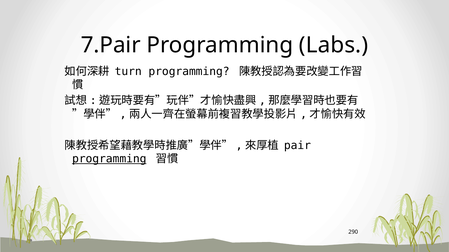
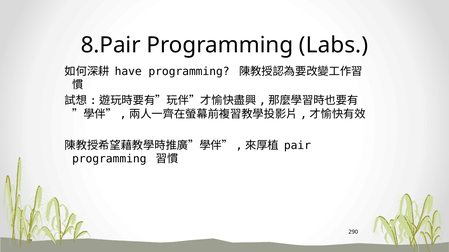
7.Pair: 7.Pair -> 8.Pair (111, 45)
turn: turn -> have (128, 72)
programming underline: present -> none (109, 159)
